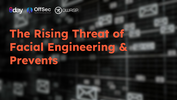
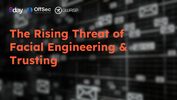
Prevents: Prevents -> Trusting (34, 60)
